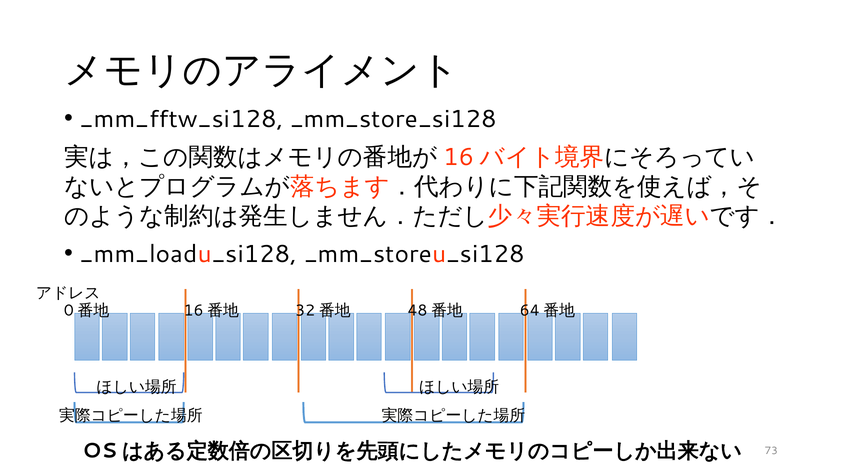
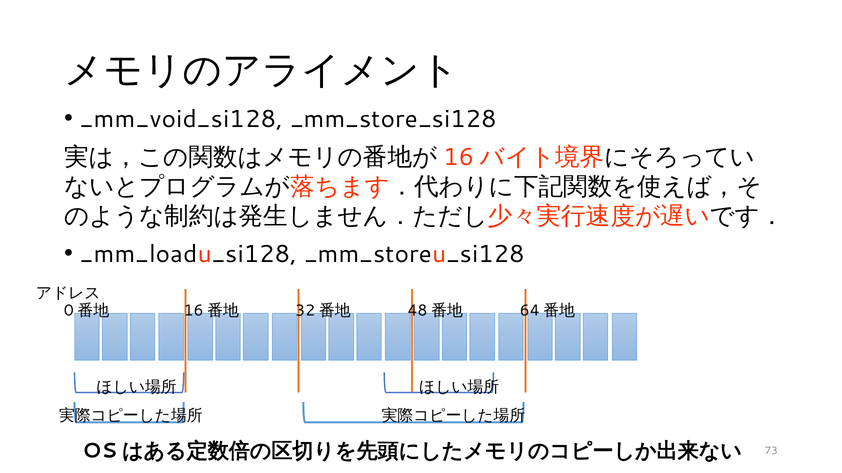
_mm_fftw_si128: _mm_fftw_si128 -> _mm_void_si128 (182, 119)
